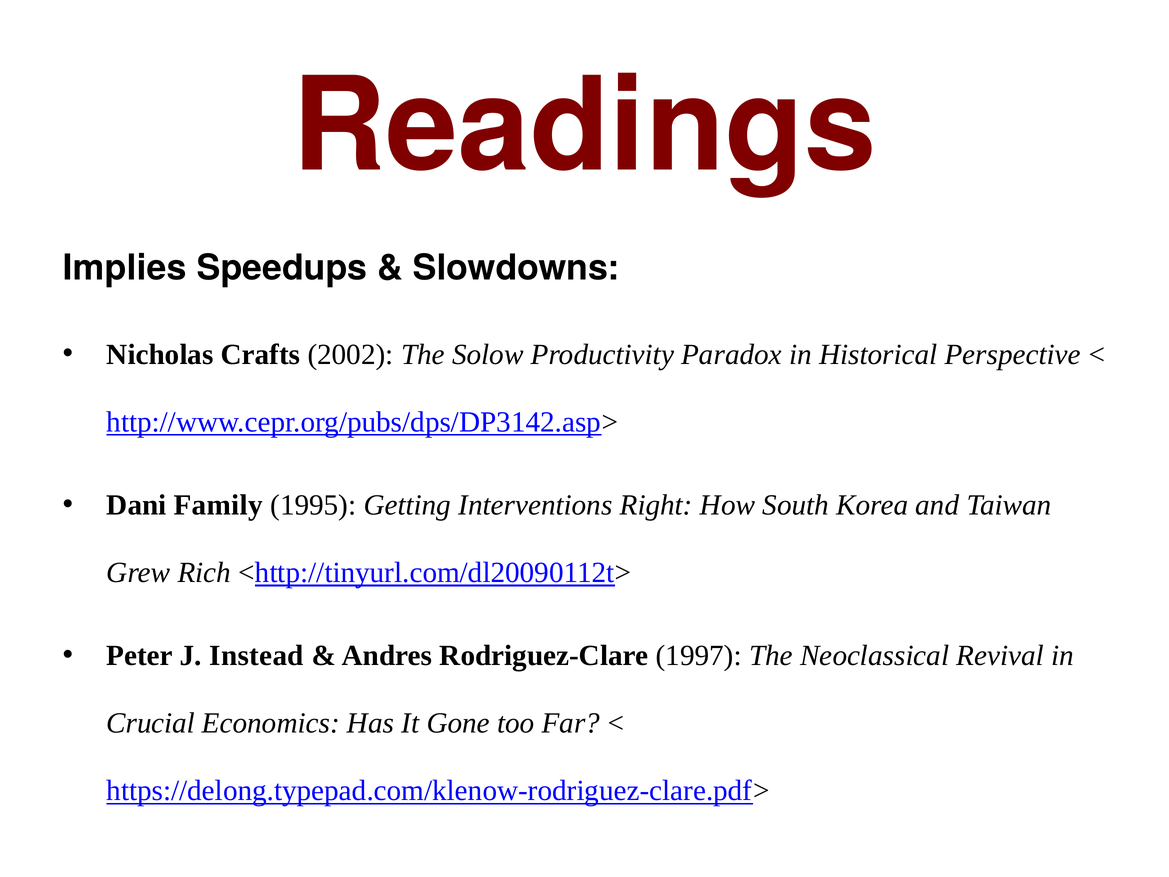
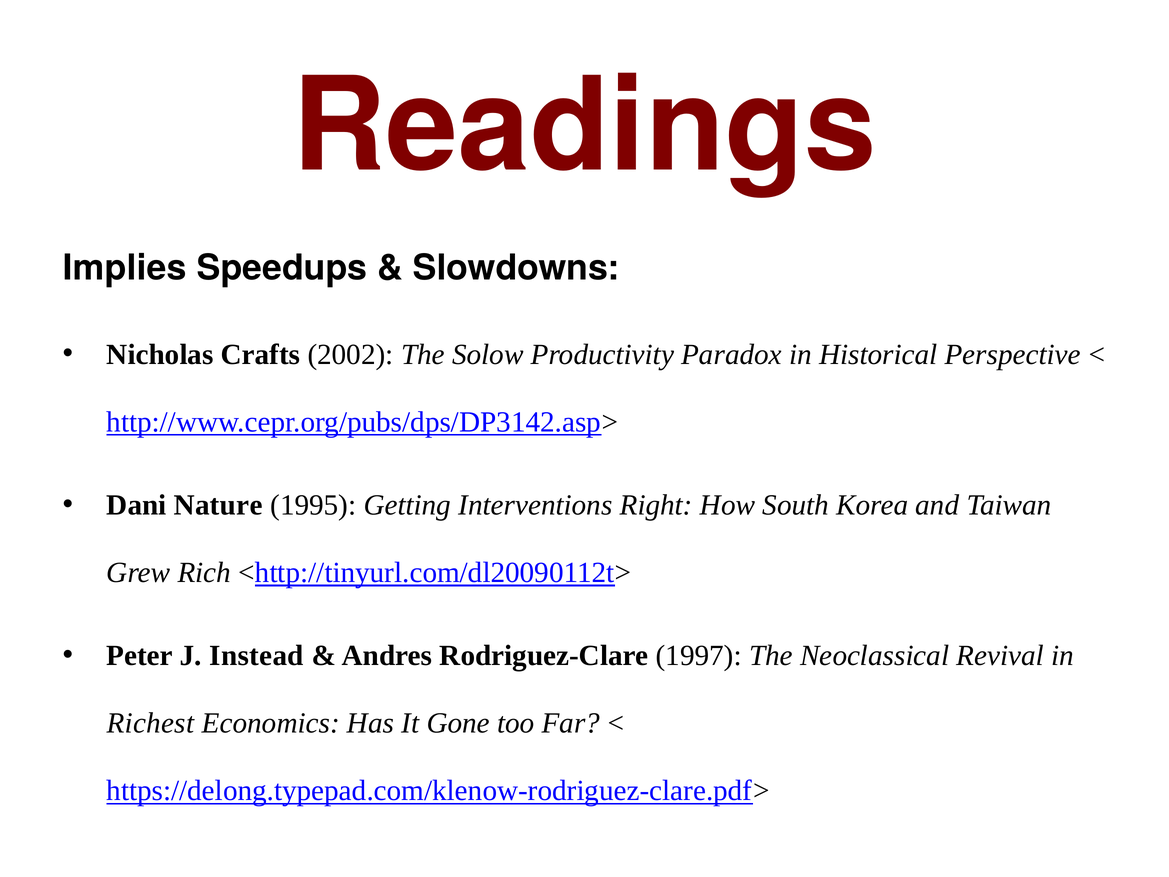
Family: Family -> Nature (218, 505)
Crucial: Crucial -> Richest (150, 723)
